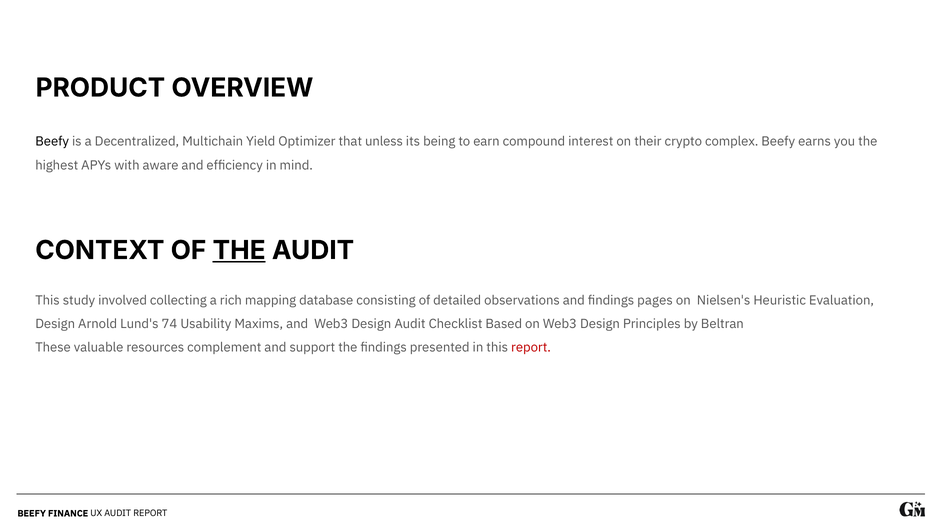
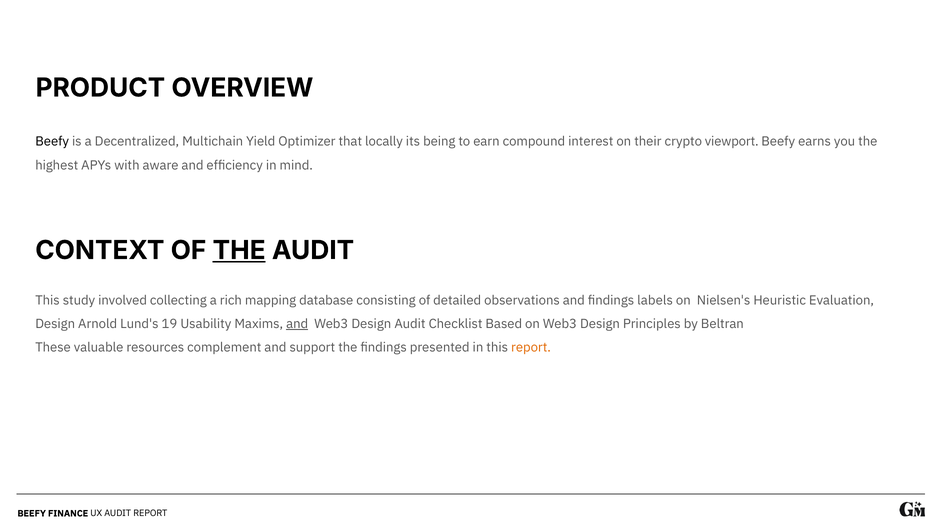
unless: unless -> locally (384, 142)
complex: complex -> viewport (732, 142)
pages: pages -> labels (655, 300)
74: 74 -> 19 (169, 324)
and underline: none -> present (297, 324)
report colour: red -> orange (531, 348)
